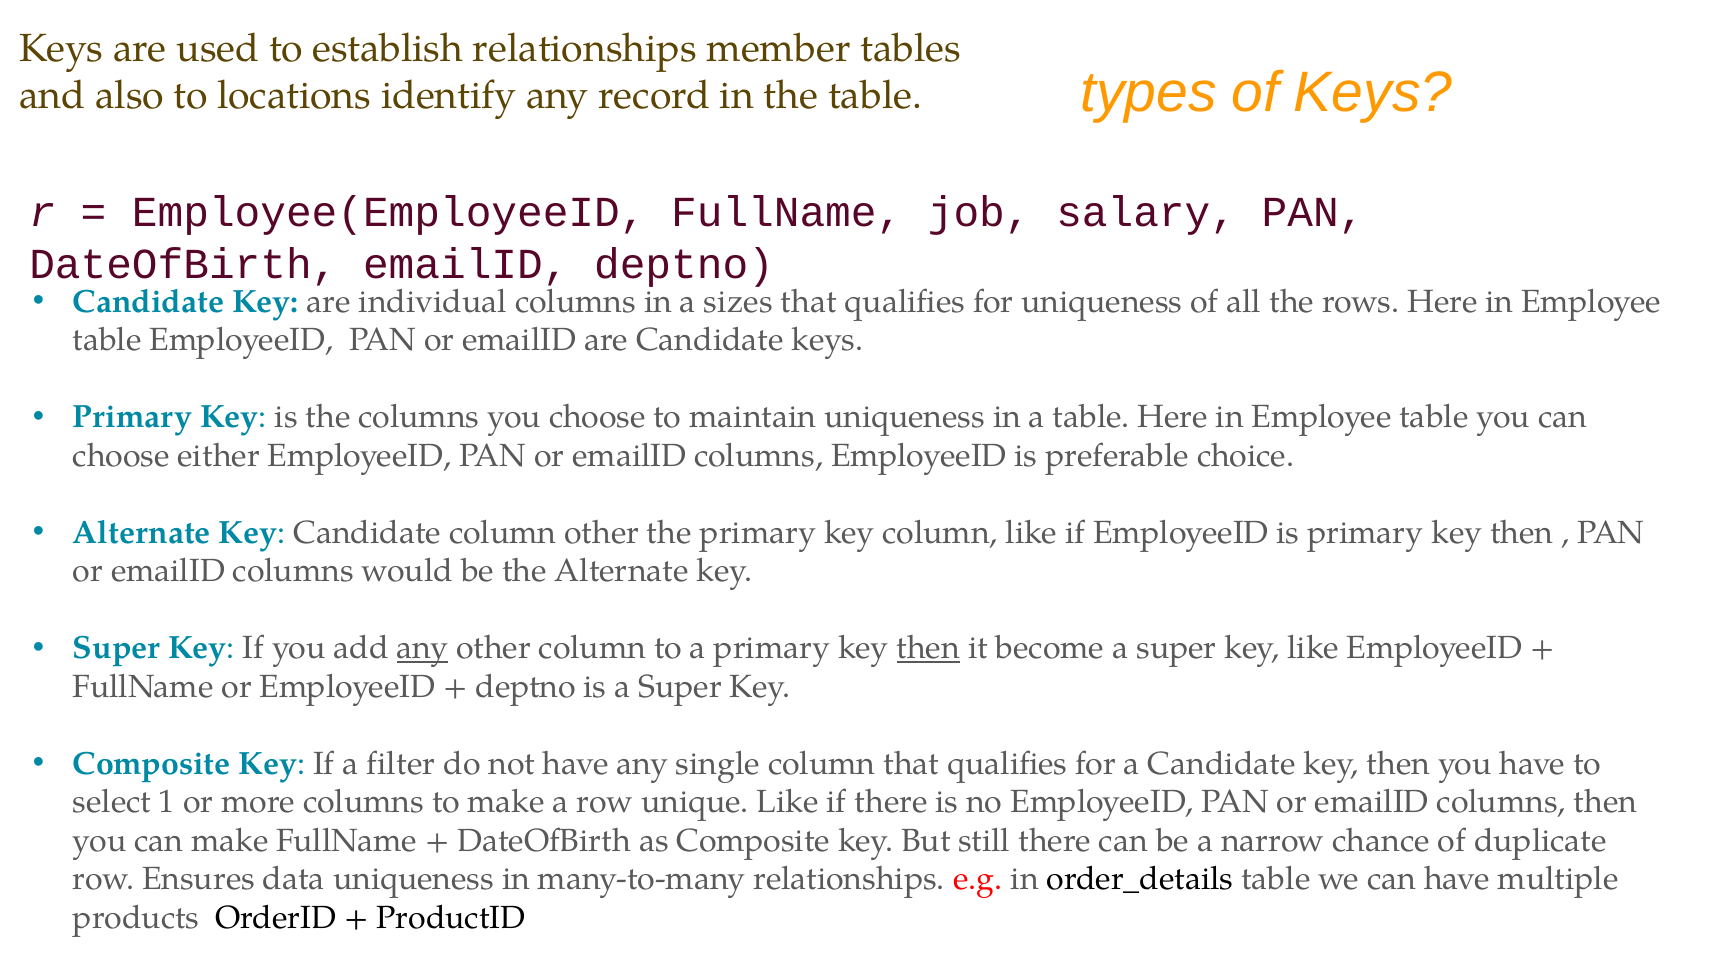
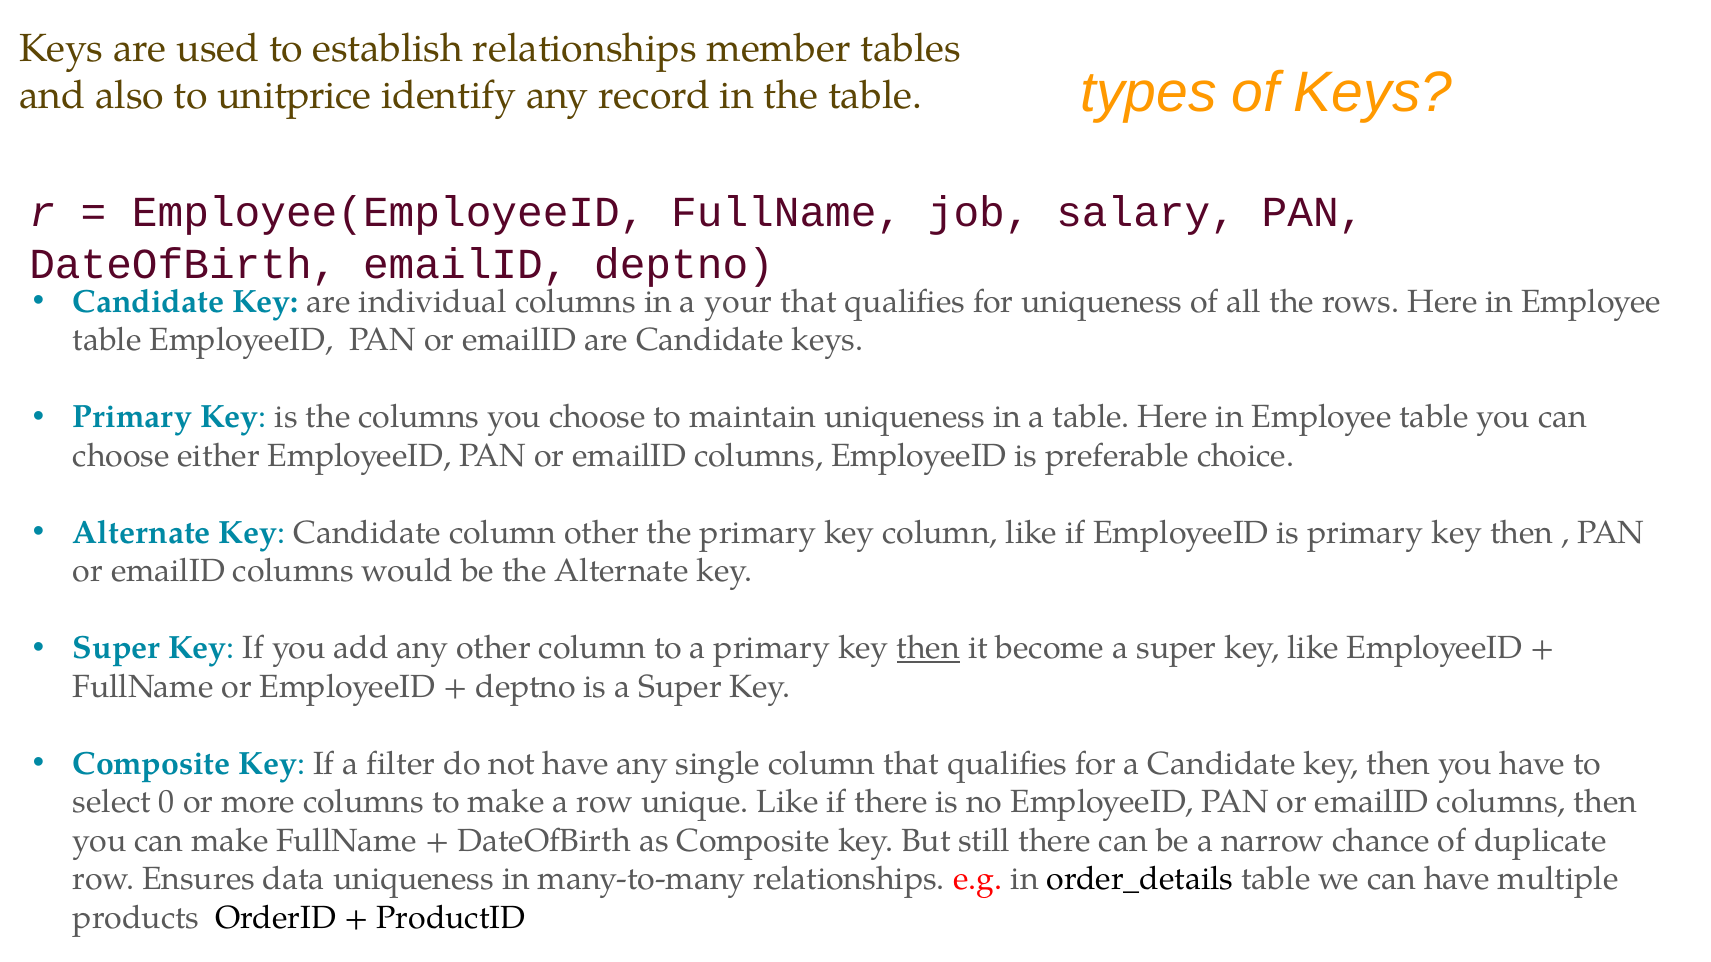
locations: locations -> unitprice (294, 96)
sizes: sizes -> your (738, 302)
any underline: present -> none (423, 649)
1: 1 -> 0 (167, 803)
